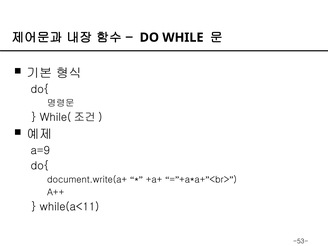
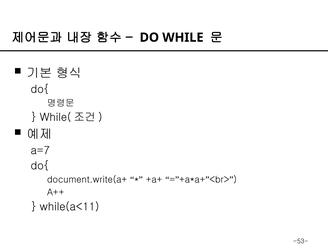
a=9: a=9 -> a=7 (40, 151)
